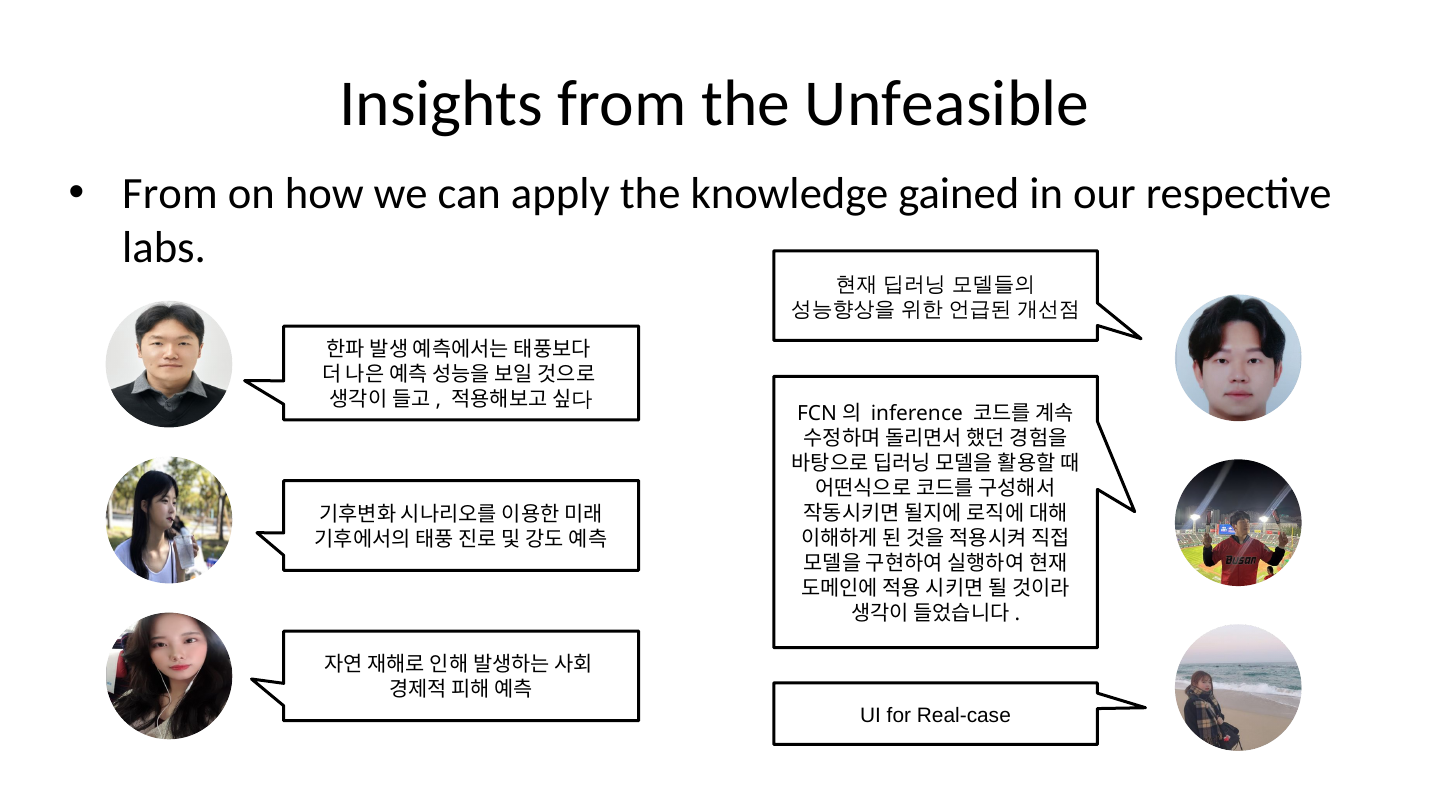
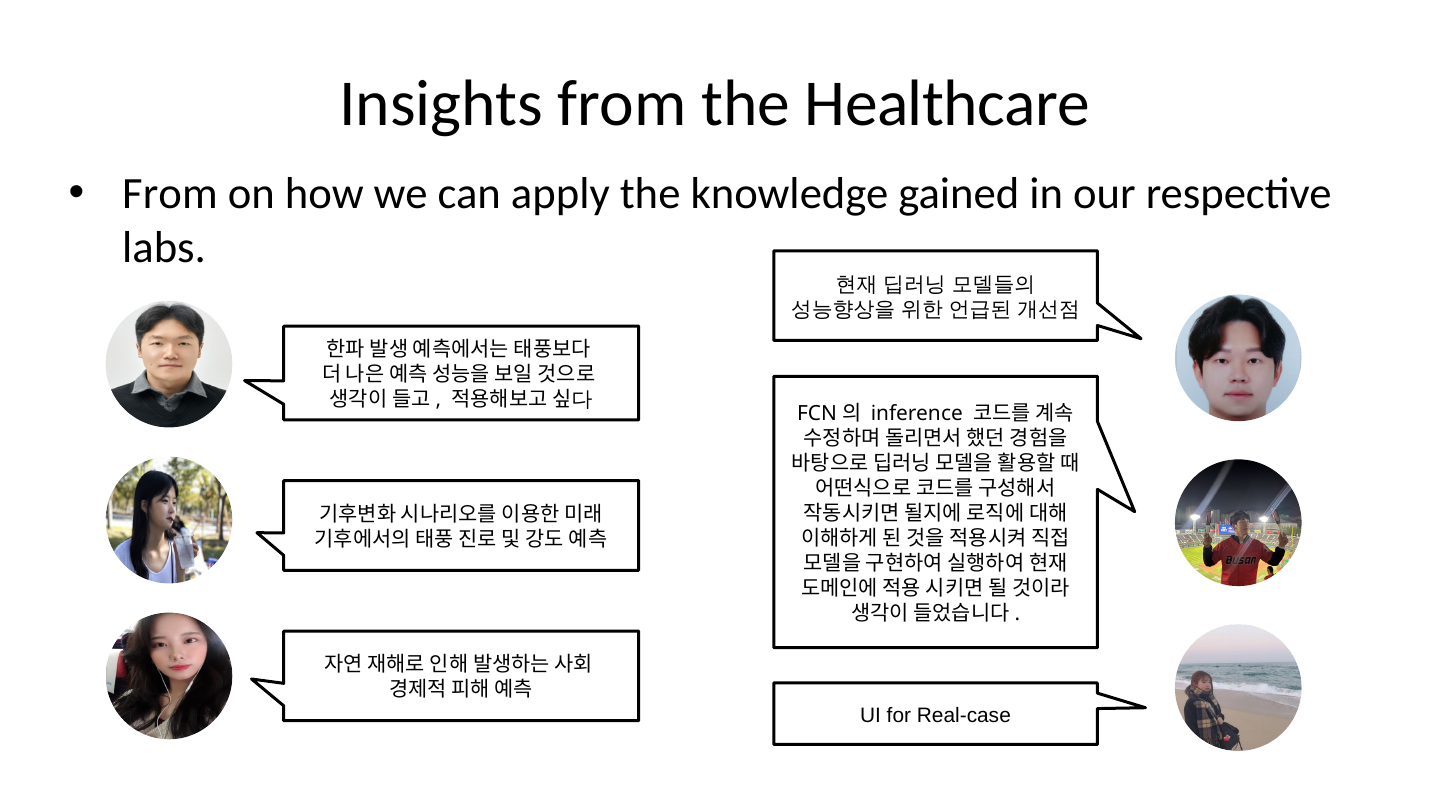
Unfeasible: Unfeasible -> Healthcare (948, 104)
